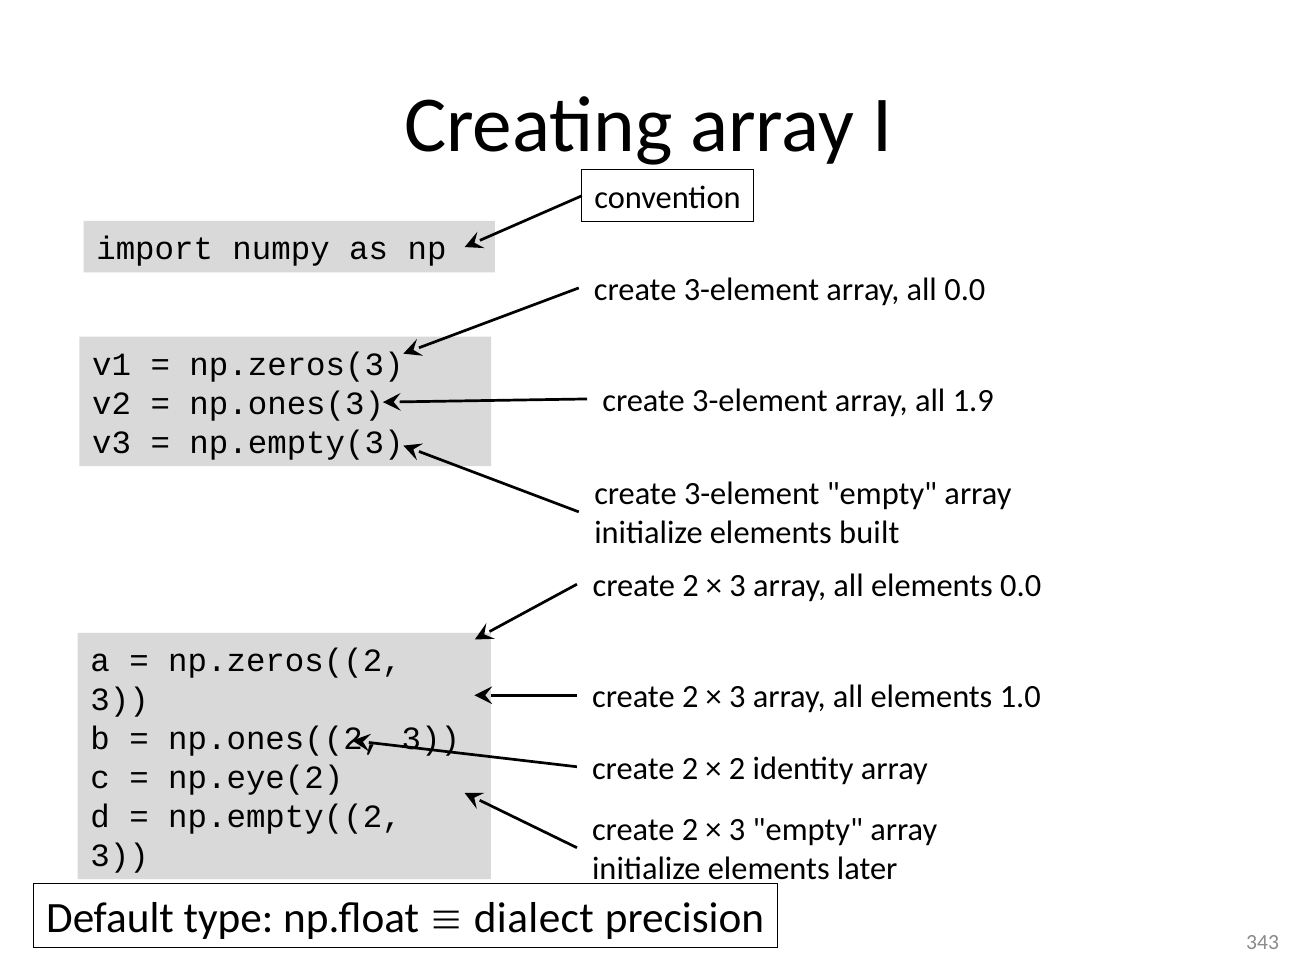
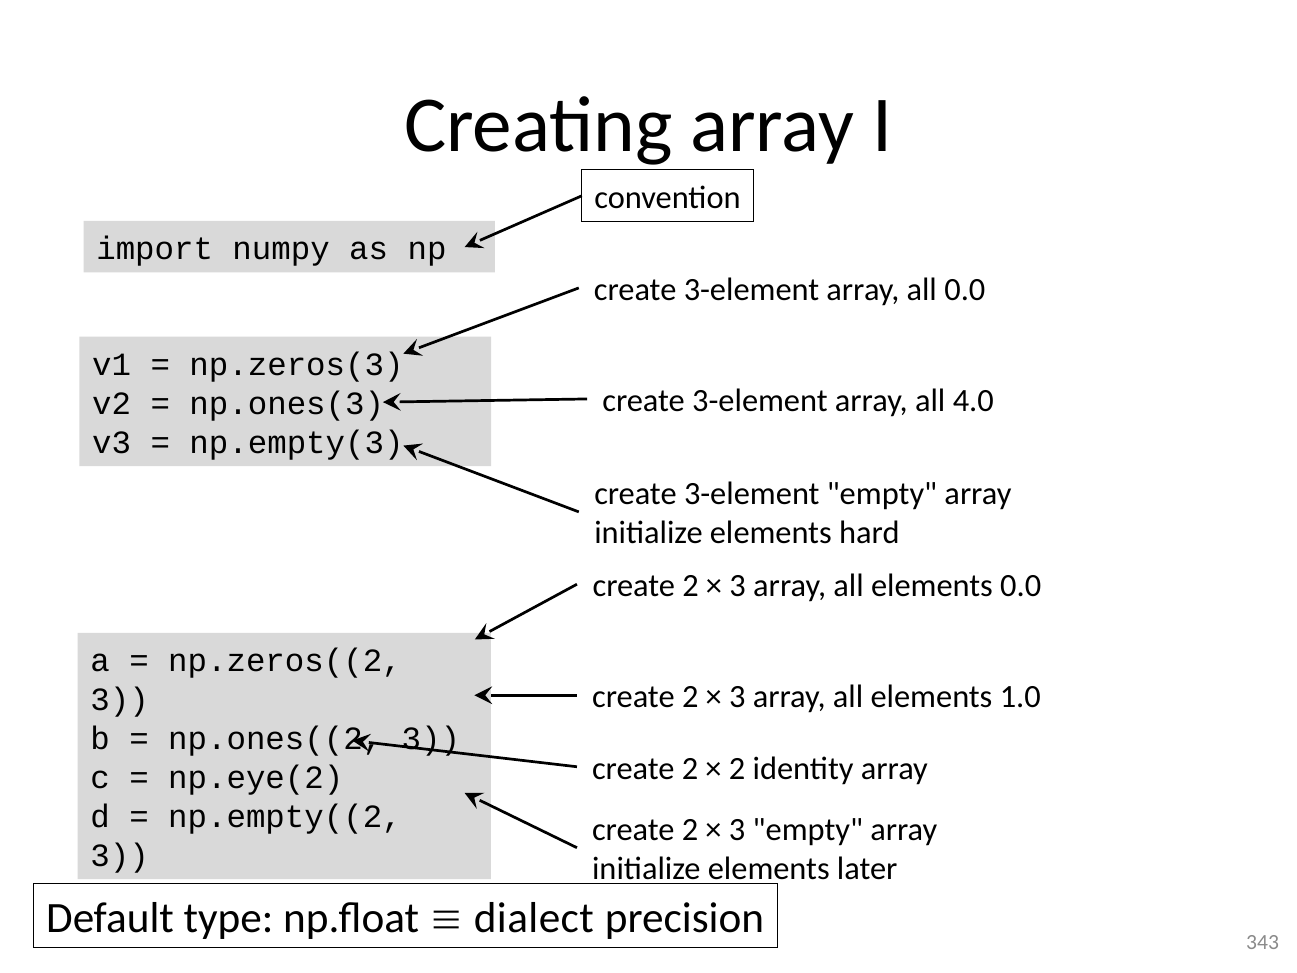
1.9: 1.9 -> 4.0 (973, 401)
built: built -> hard (869, 533)
